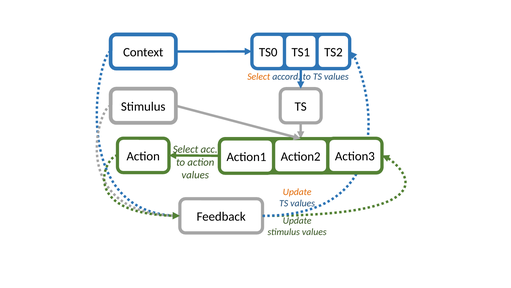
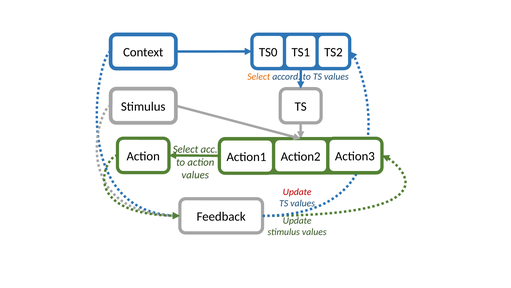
Update colour: orange -> red (297, 191)
